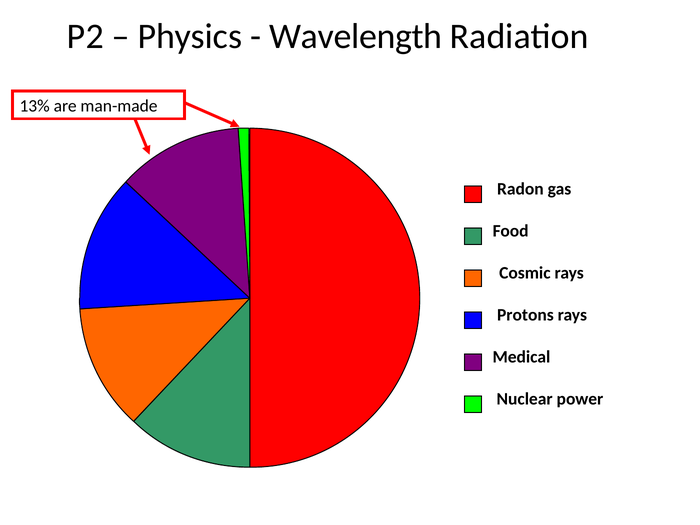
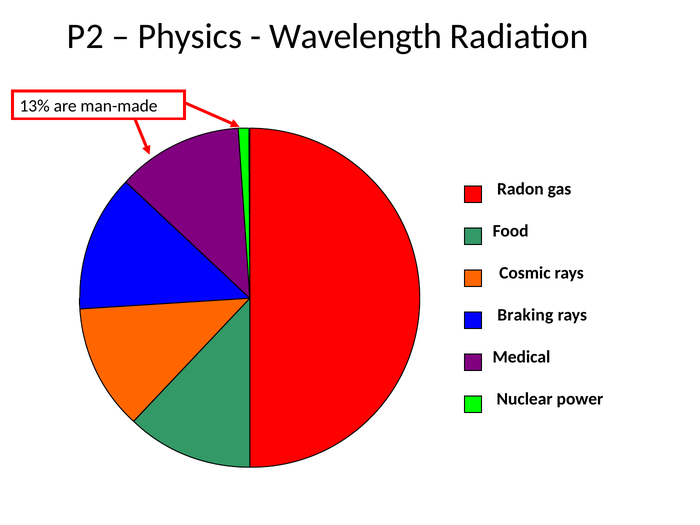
Protons: Protons -> Braking (525, 315)
